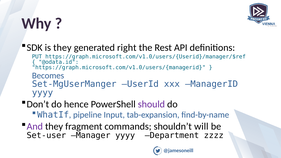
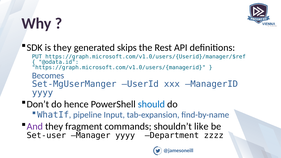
right: right -> skips (127, 48)
should colour: purple -> blue (151, 104)
will: will -> like (201, 126)
